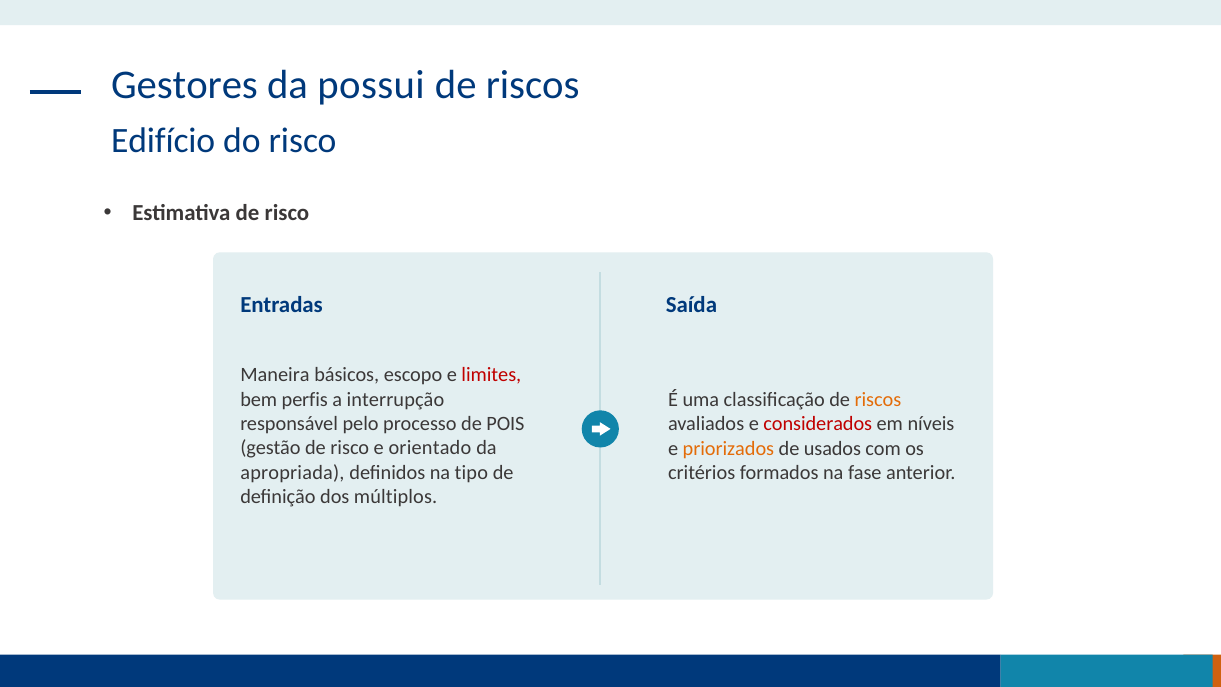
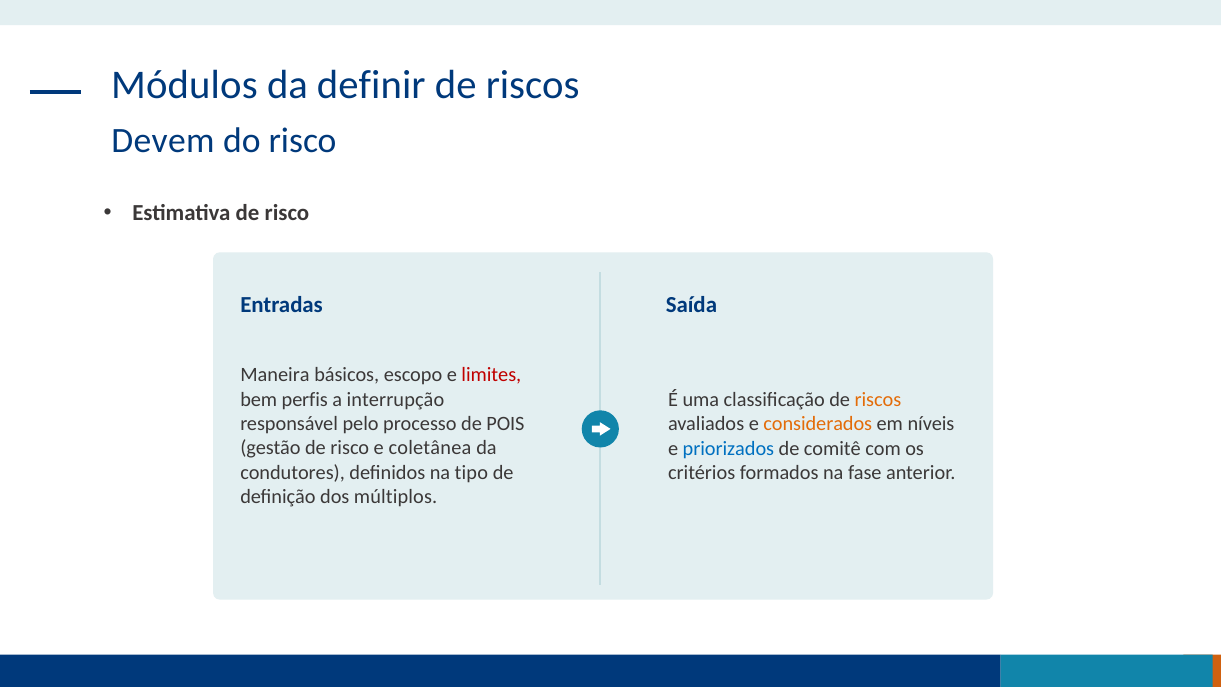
Gestores: Gestores -> Módulos (184, 85)
possui: possui -> definir (371, 85)
Edifício: Edifício -> Devem (163, 141)
considerados colour: red -> orange (818, 424)
orientado: orientado -> coletânea (430, 448)
priorizados colour: orange -> blue (728, 448)
usados: usados -> comitê (832, 448)
apropriada: apropriada -> condutores (293, 472)
